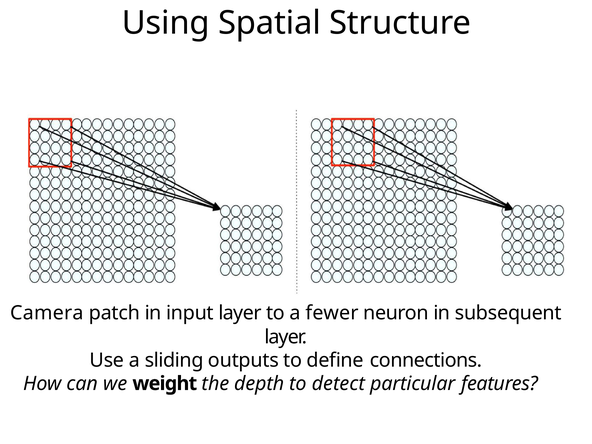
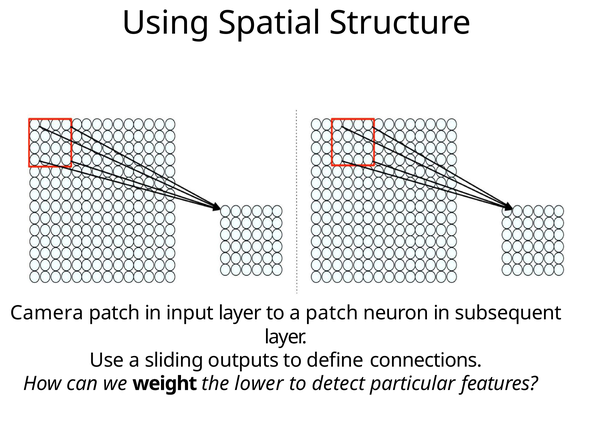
a fewer: fewer -> patch (332, 313)
depth: depth -> lower (259, 384)
